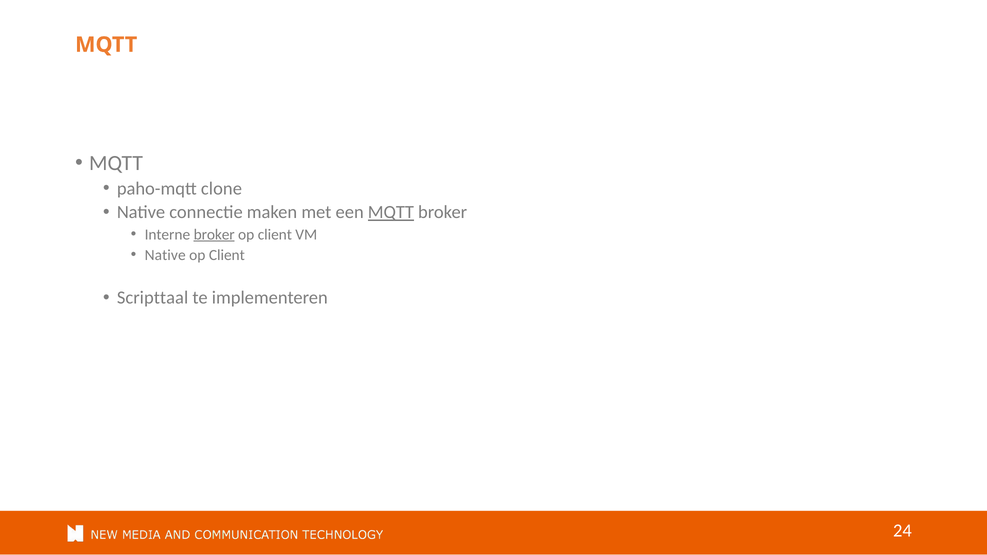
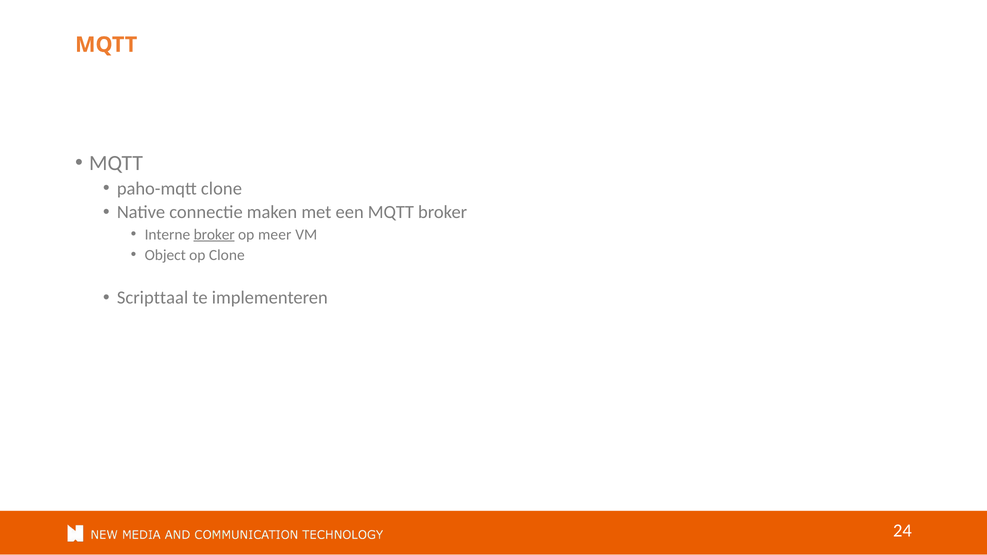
MQTT underline: present -> none (391, 212)
client: client -> meer (275, 235)
Native: Native -> Object (165, 255)
Client: Client -> Clone (227, 255)
